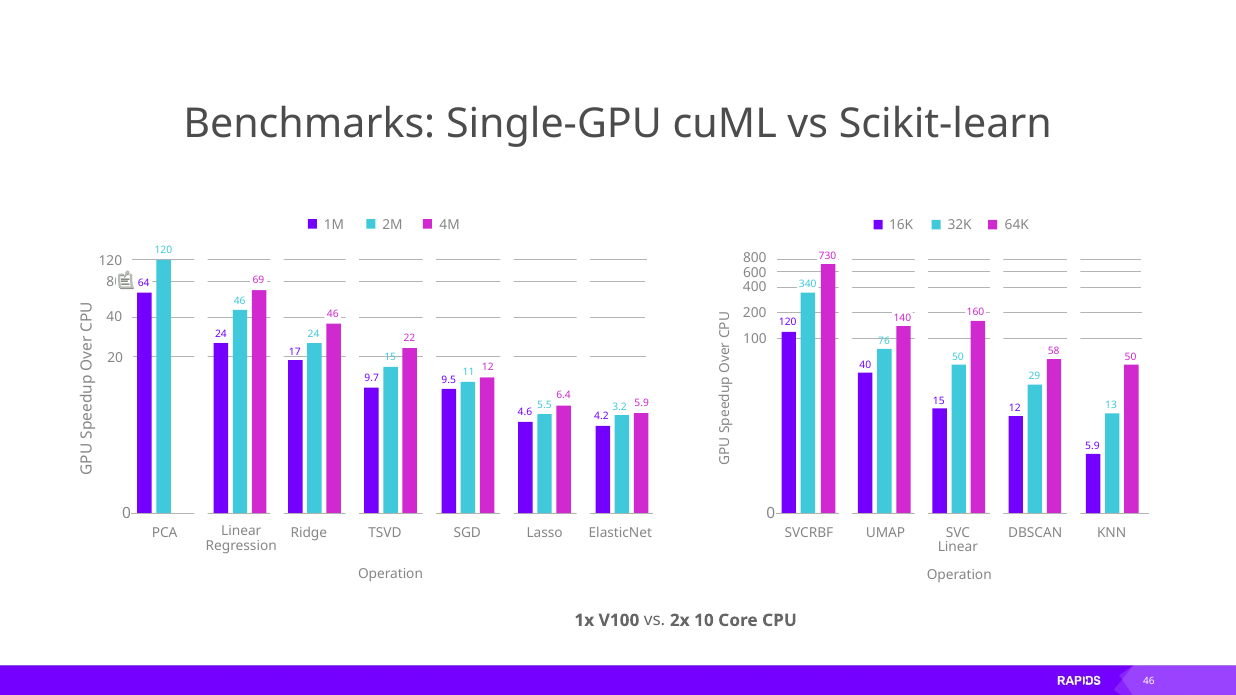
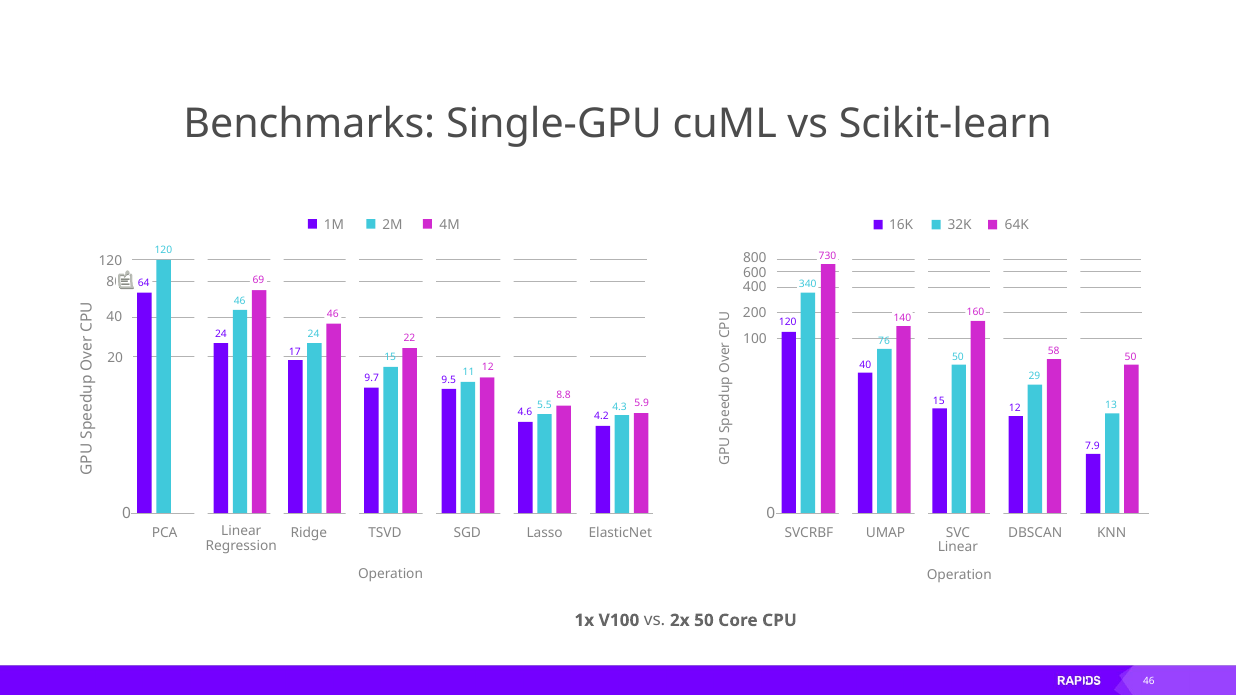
6.4: 6.4 -> 8.8 (564, 395)
3.2: 3.2 -> 4.3 (620, 407)
5.9: 5.9 -> 7.9 (1092, 446)
2x 10: 10 -> 50 (704, 621)
